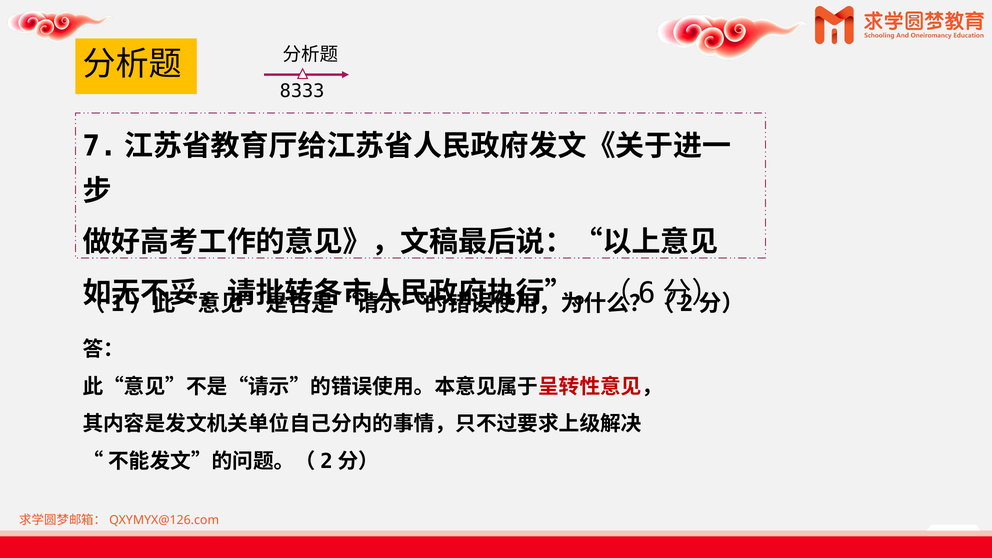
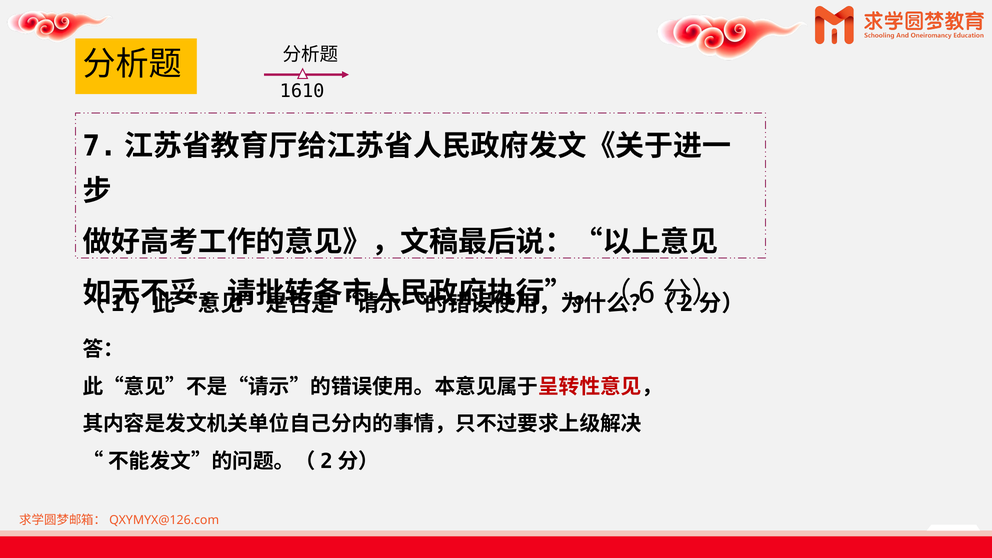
8333: 8333 -> 1610 (302, 91)
